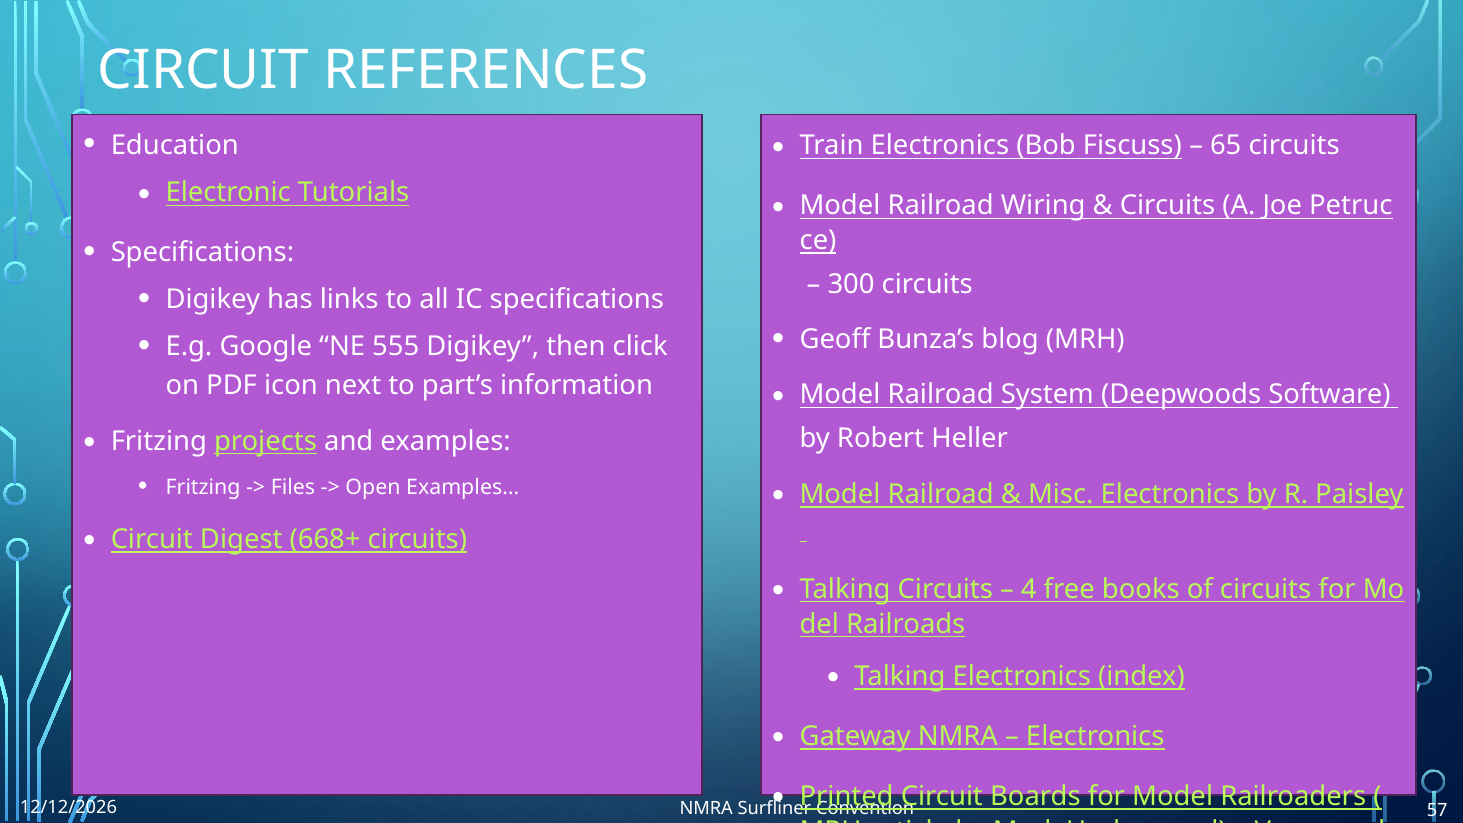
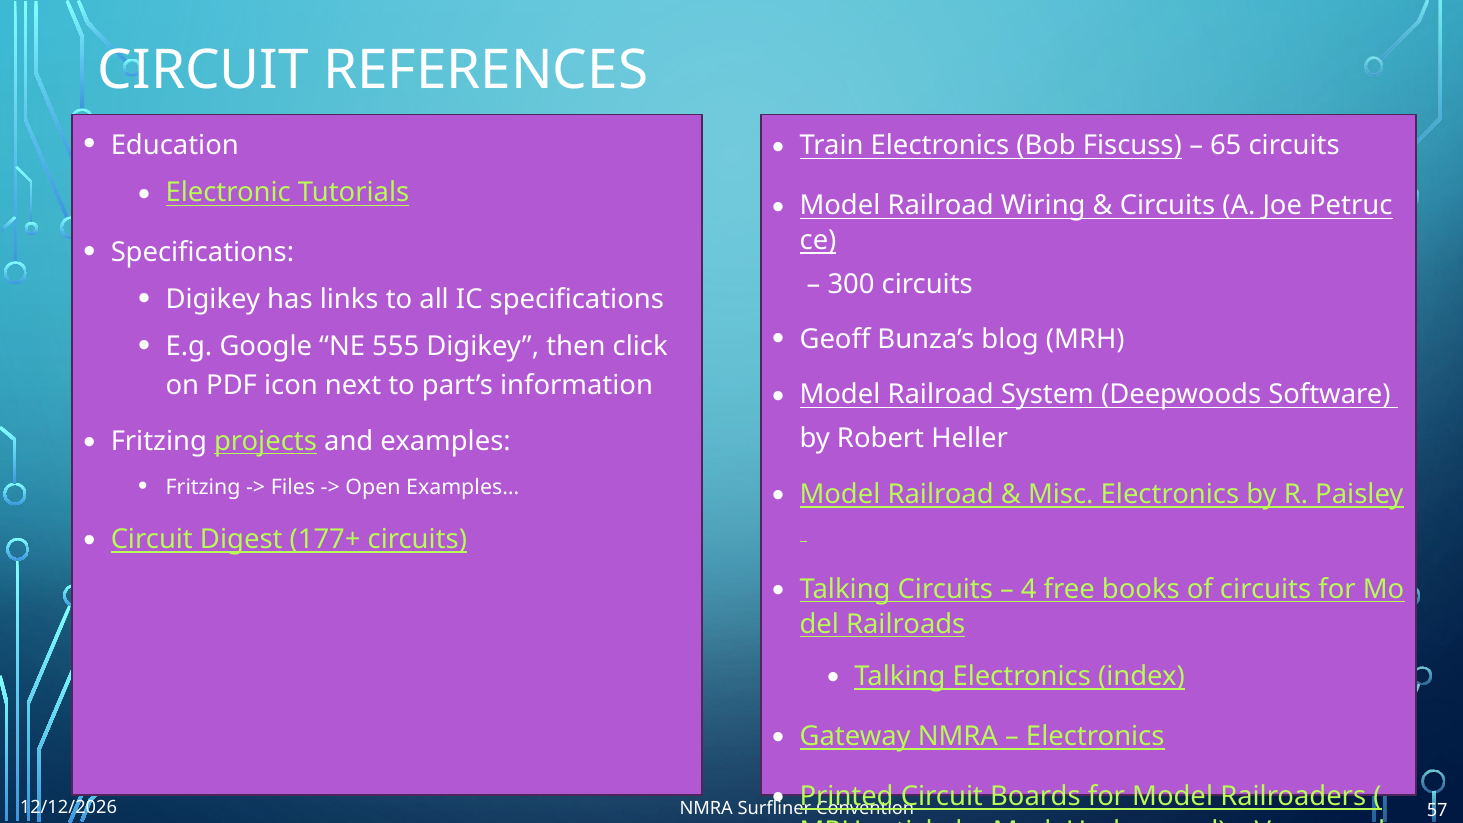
668+: 668+ -> 177+ (325, 540)
